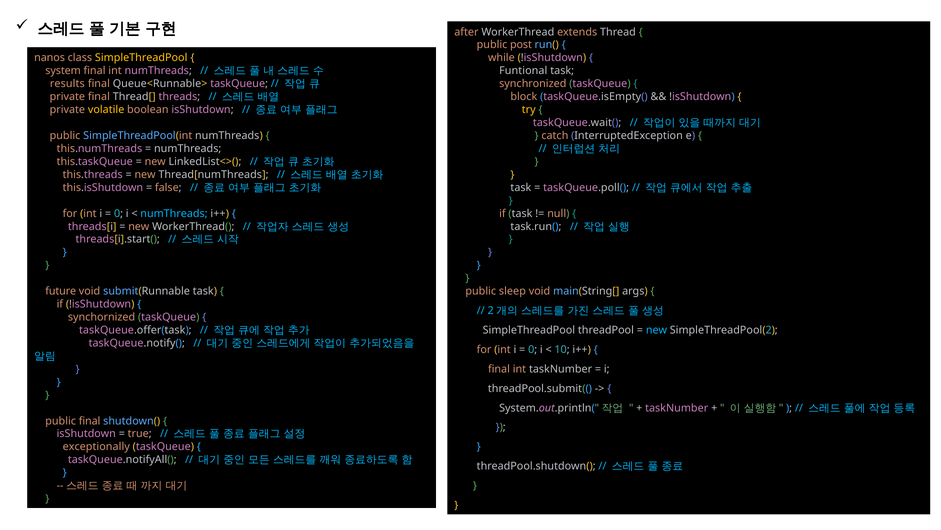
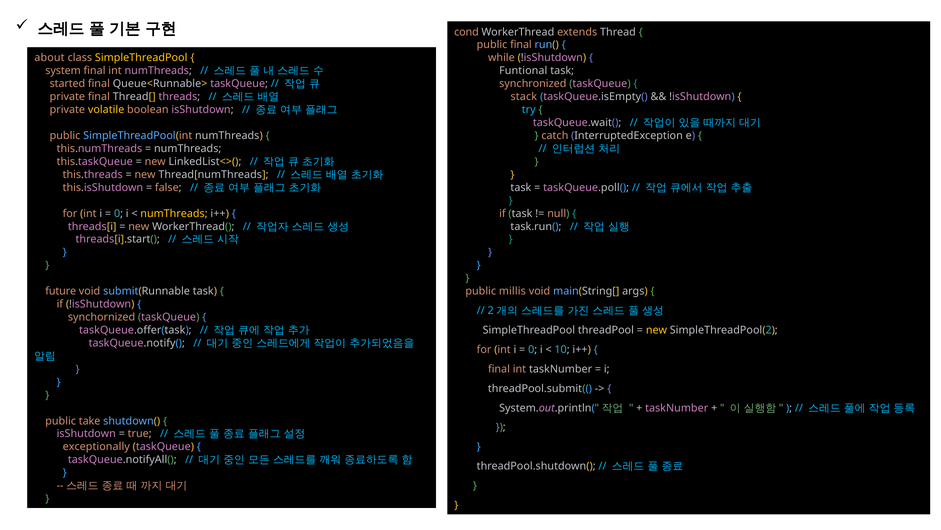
after: after -> cond (466, 32)
public post: post -> final (521, 45)
nanos: nanos -> about (49, 58)
results: results -> started (67, 84)
block: block -> stack (524, 97)
try colour: yellow -> light blue (529, 110)
numThreads colour: light blue -> yellow (174, 213)
sleep: sleep -> millis (512, 291)
new colour: light blue -> yellow (656, 330)
public final: final -> take (90, 420)
